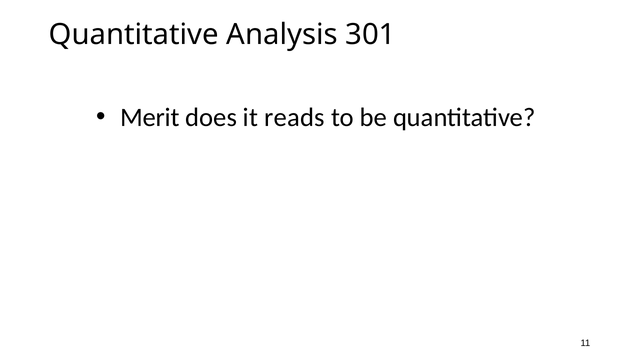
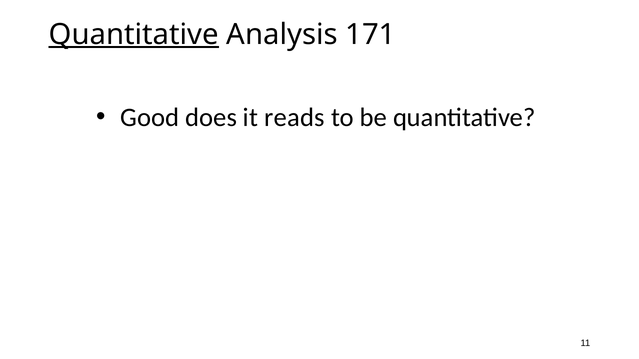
Quantitative underline: none -> present (134, 35)
301: 301 -> 171 (370, 35)
Merit: Merit -> Good (150, 117)
